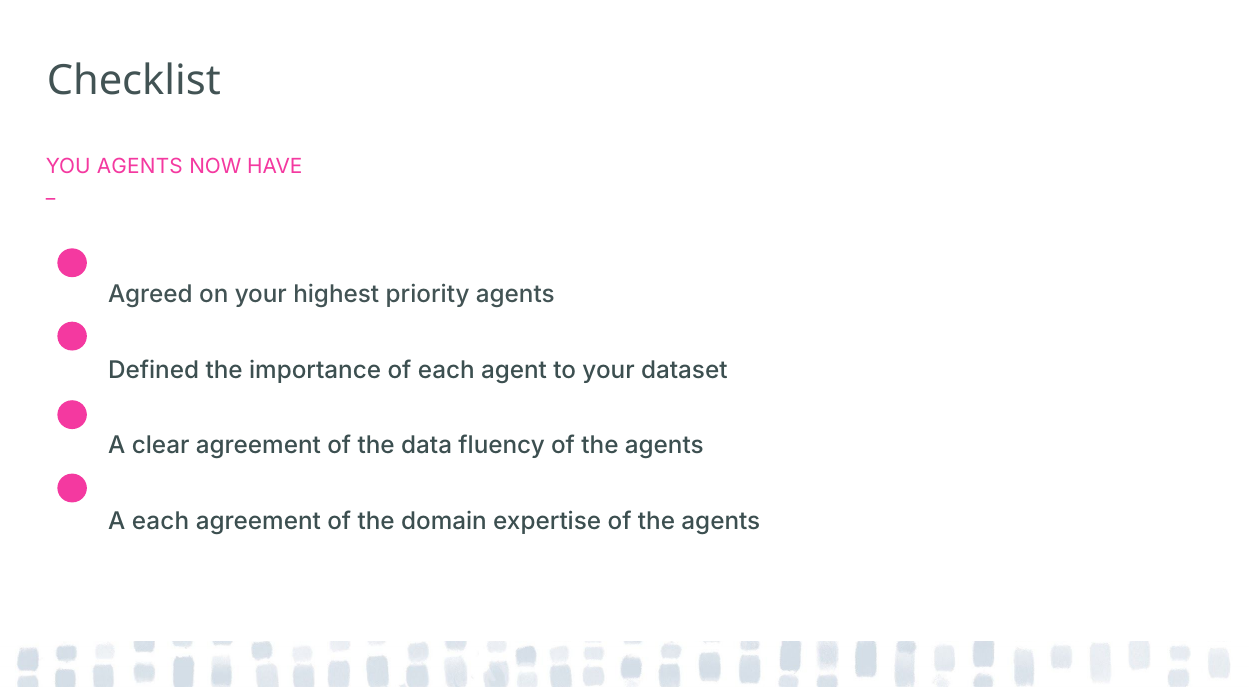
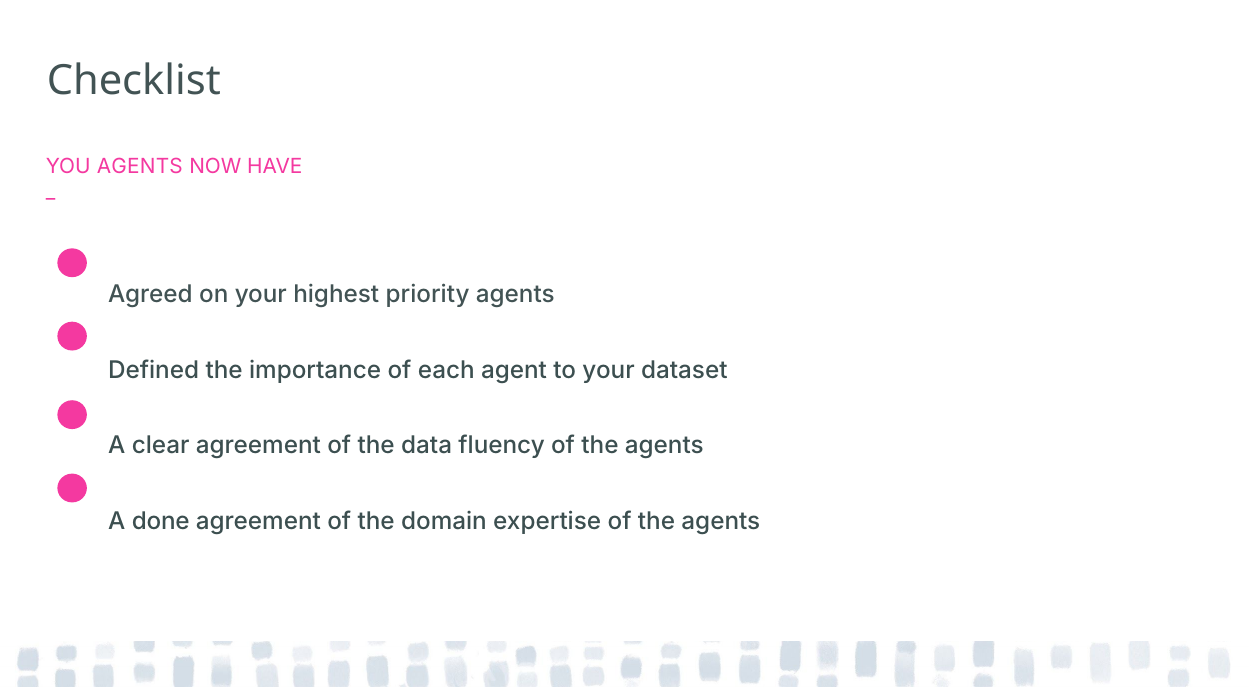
A each: each -> done (161, 522)
